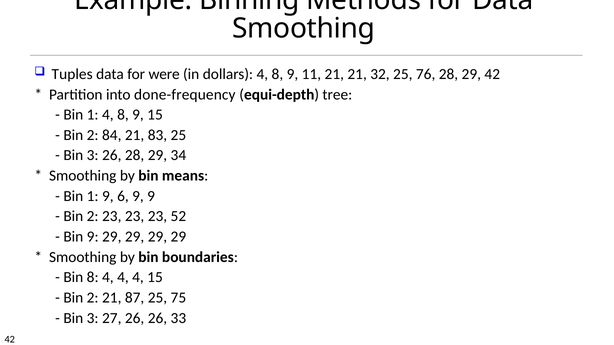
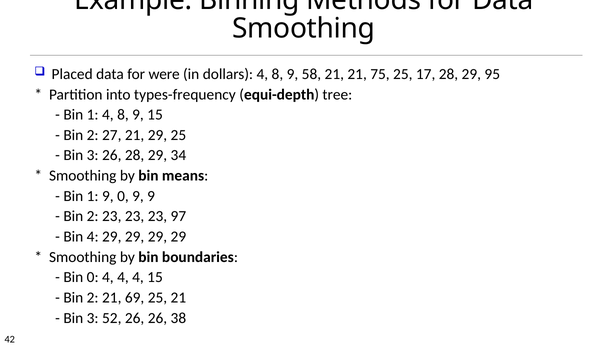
Tuples: Tuples -> Placed (72, 74)
11: 11 -> 58 (311, 74)
32: 32 -> 75 (380, 74)
76: 76 -> 17 (426, 74)
29 42: 42 -> 95 (492, 74)
done-frequency: done-frequency -> types-frequency (185, 95)
84: 84 -> 27 (112, 135)
21 83: 83 -> 29 (157, 135)
9 6: 6 -> 0 (123, 196)
52: 52 -> 97 (178, 217)
Bin 9: 9 -> 4 (93, 237)
Bin 8: 8 -> 0 (93, 278)
87: 87 -> 69 (135, 298)
25 75: 75 -> 21 (178, 298)
27: 27 -> 52 (112, 318)
33: 33 -> 38 (178, 318)
